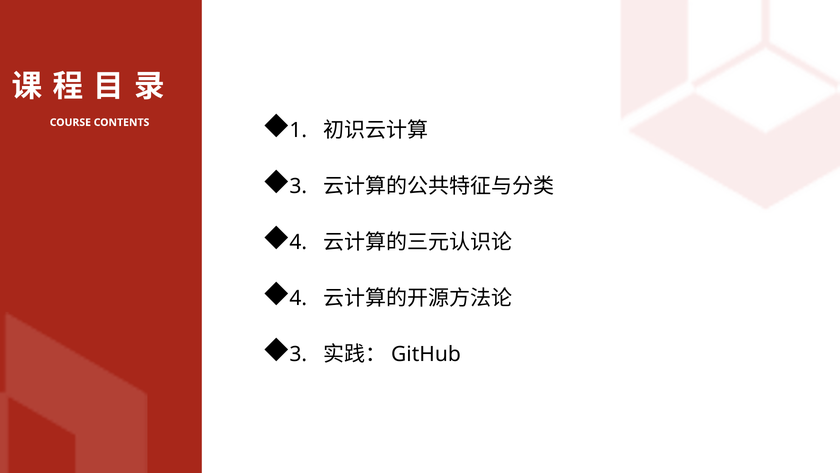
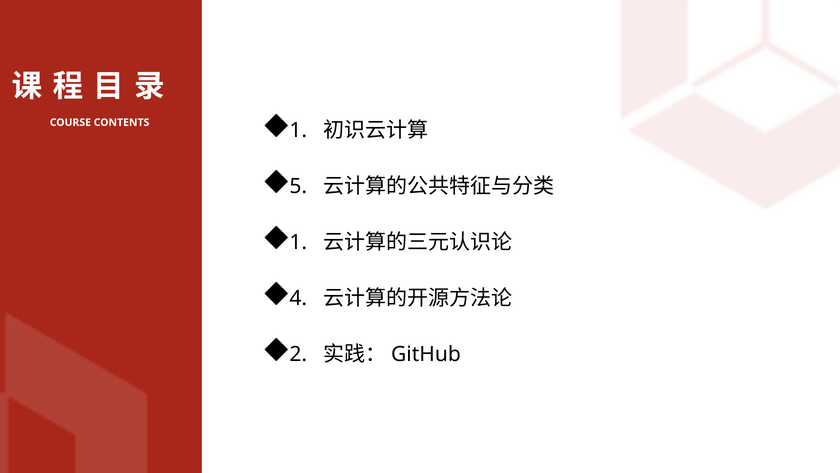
3: 3 -> 5 (298, 186)
4: 4 -> 1 (298, 242)
3: 3 -> 2 (298, 354)
